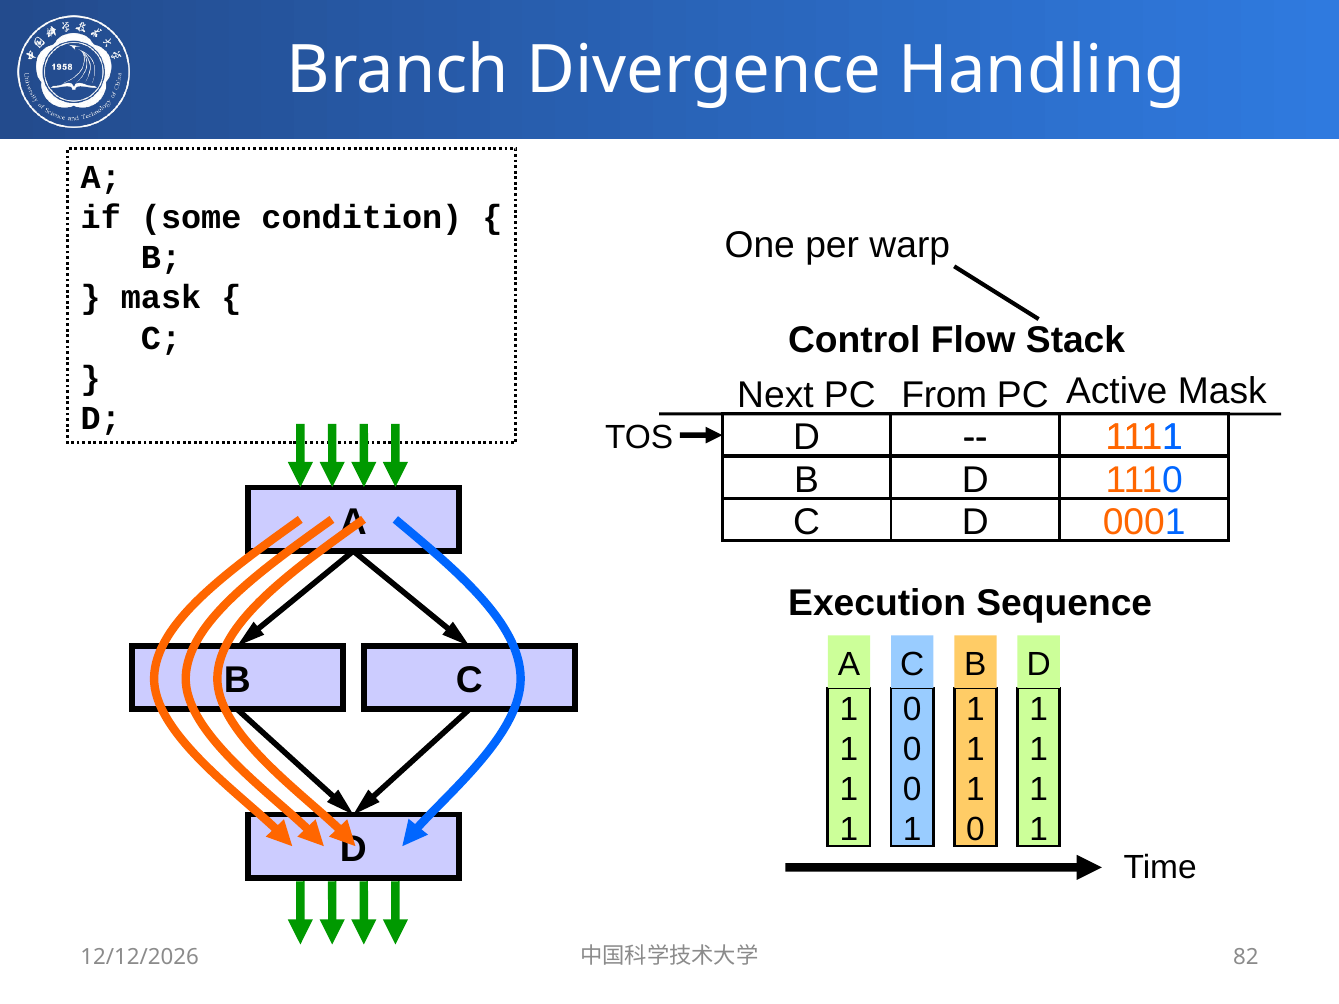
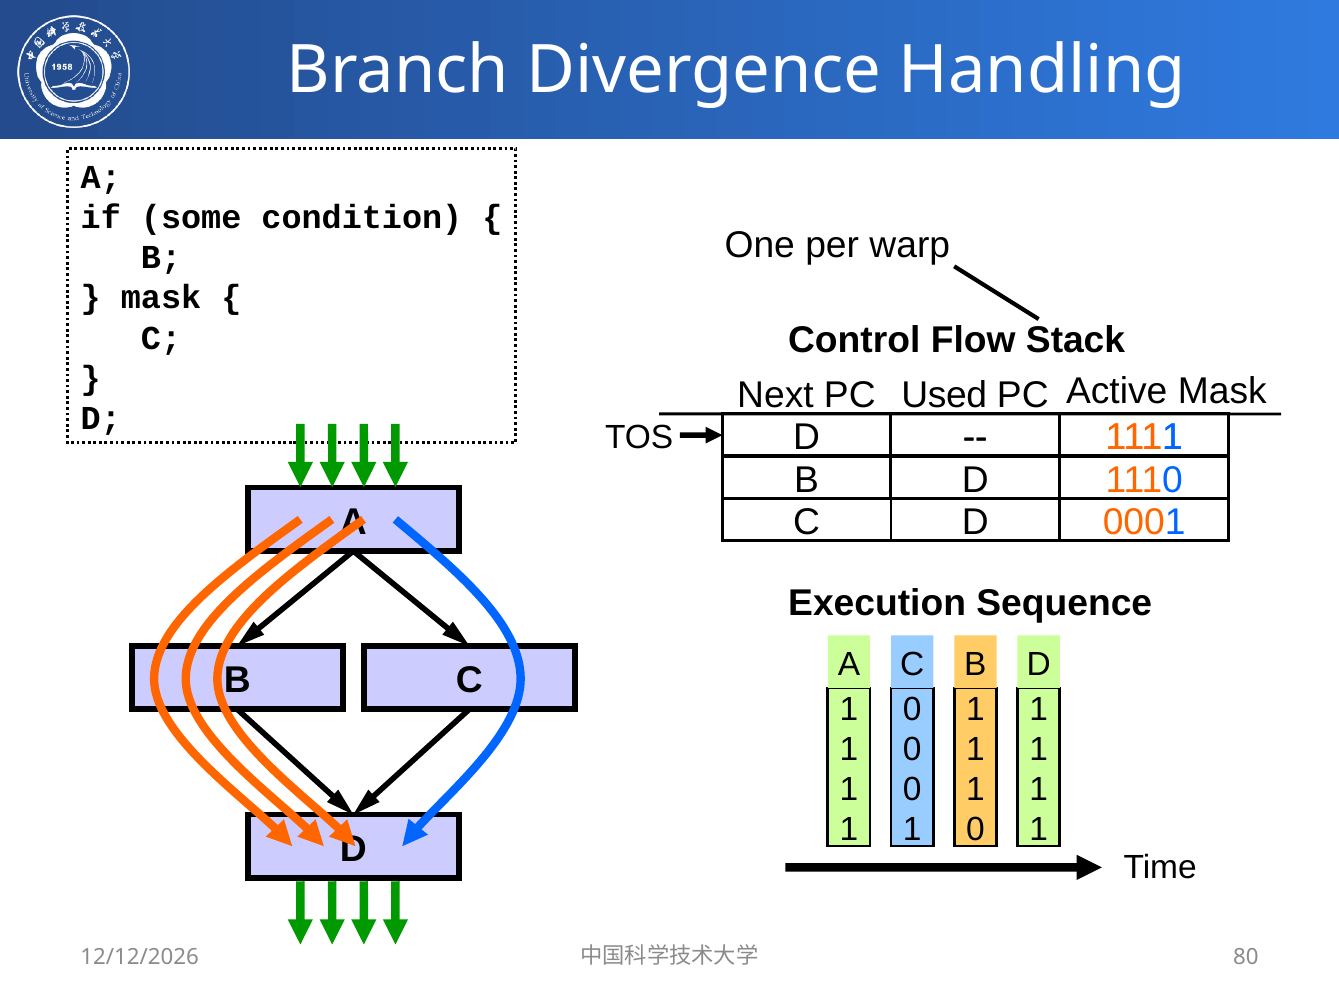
From: From -> Used (944, 396)
82: 82 -> 80 (1246, 957)
